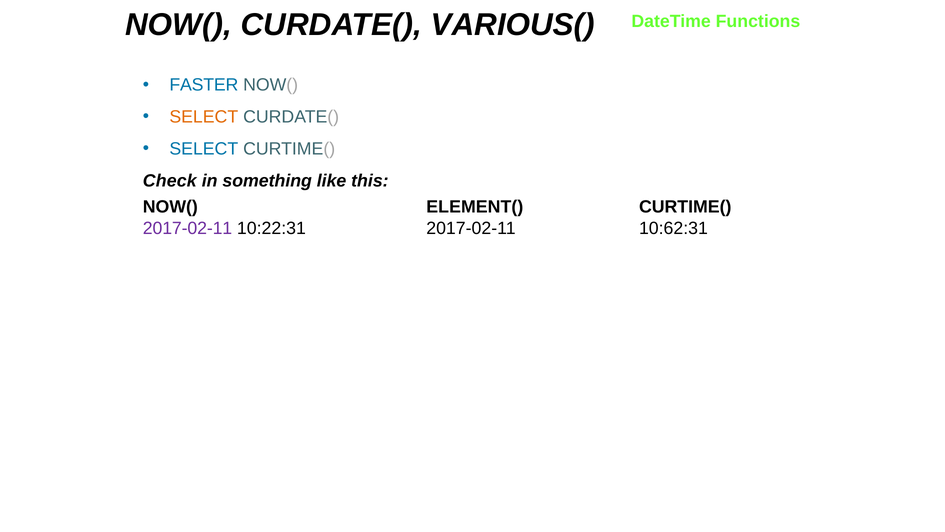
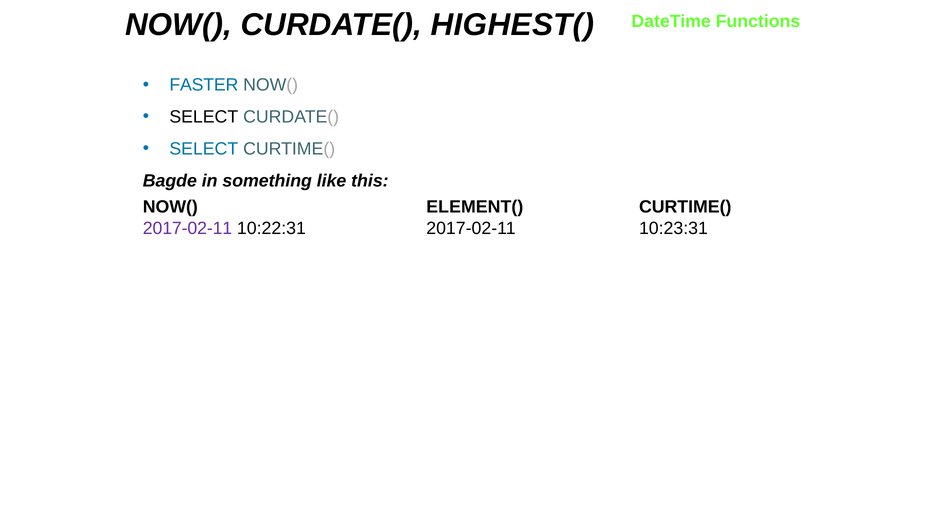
VARIOUS(: VARIOUS( -> HIGHEST( (513, 25)
SELECT colour: orange -> black (204, 117)
Check: Check -> Bagde (170, 181)
10:62:31: 10:62:31 -> 10:23:31 (673, 228)
